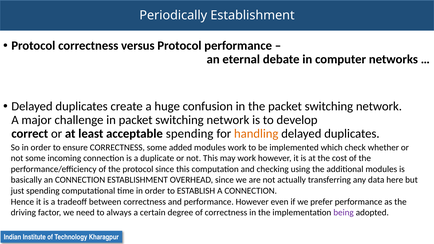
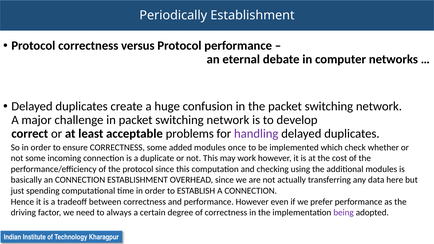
acceptable spending: spending -> problems (190, 134)
handling colour: orange -> purple (256, 134)
modules work: work -> once (237, 148)
